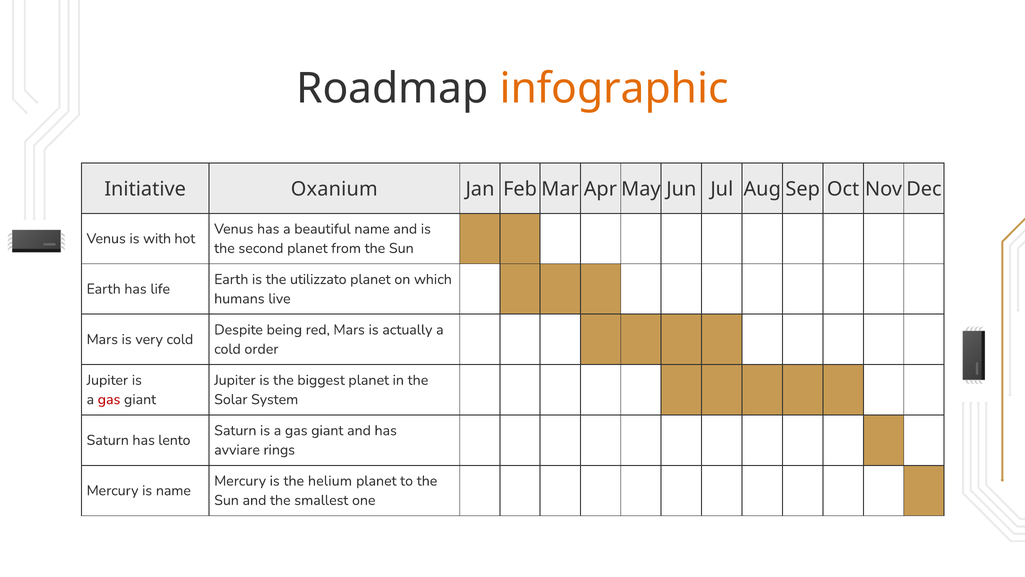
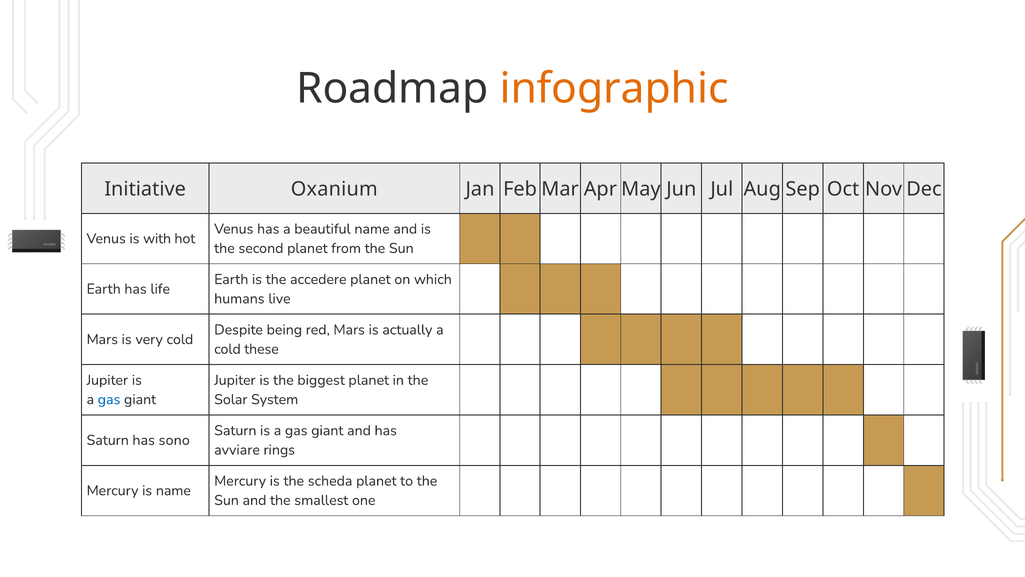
utilizzato: utilizzato -> accedere (318, 279)
order: order -> these (261, 349)
gas colour: red -> blue (109, 399)
lento: lento -> sono (174, 440)
helium: helium -> scheda (330, 481)
